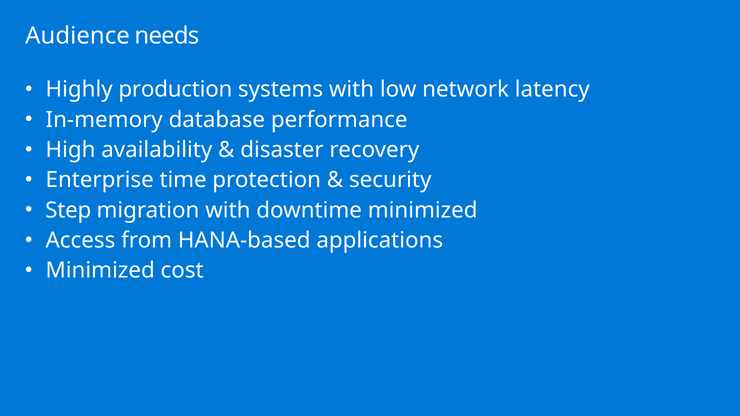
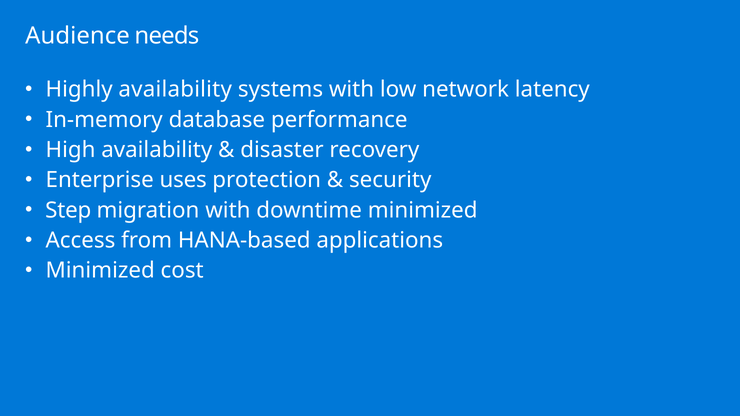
Highly production: production -> availability (175, 90)
time: time -> uses (183, 180)
